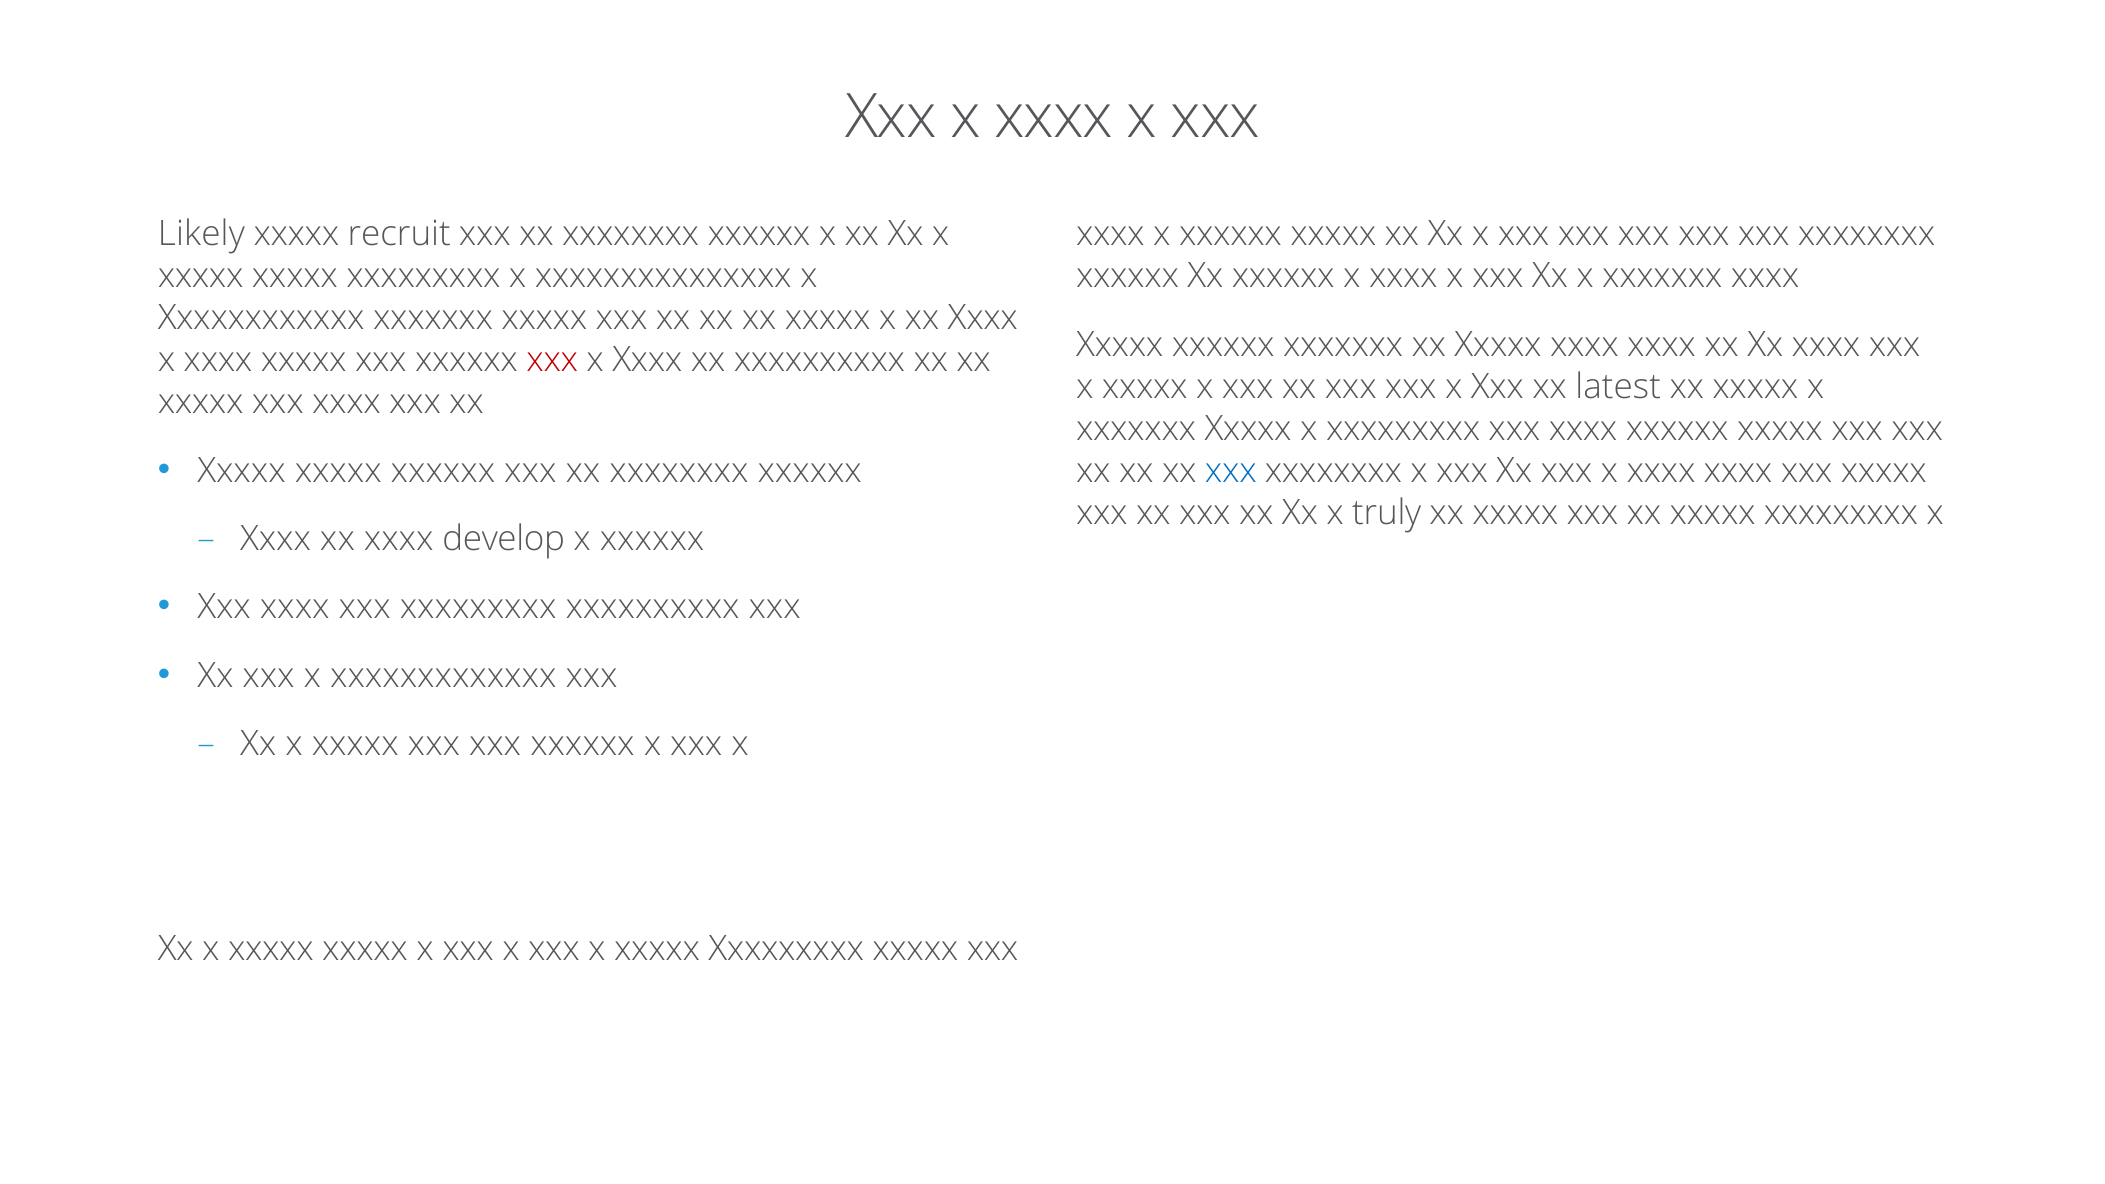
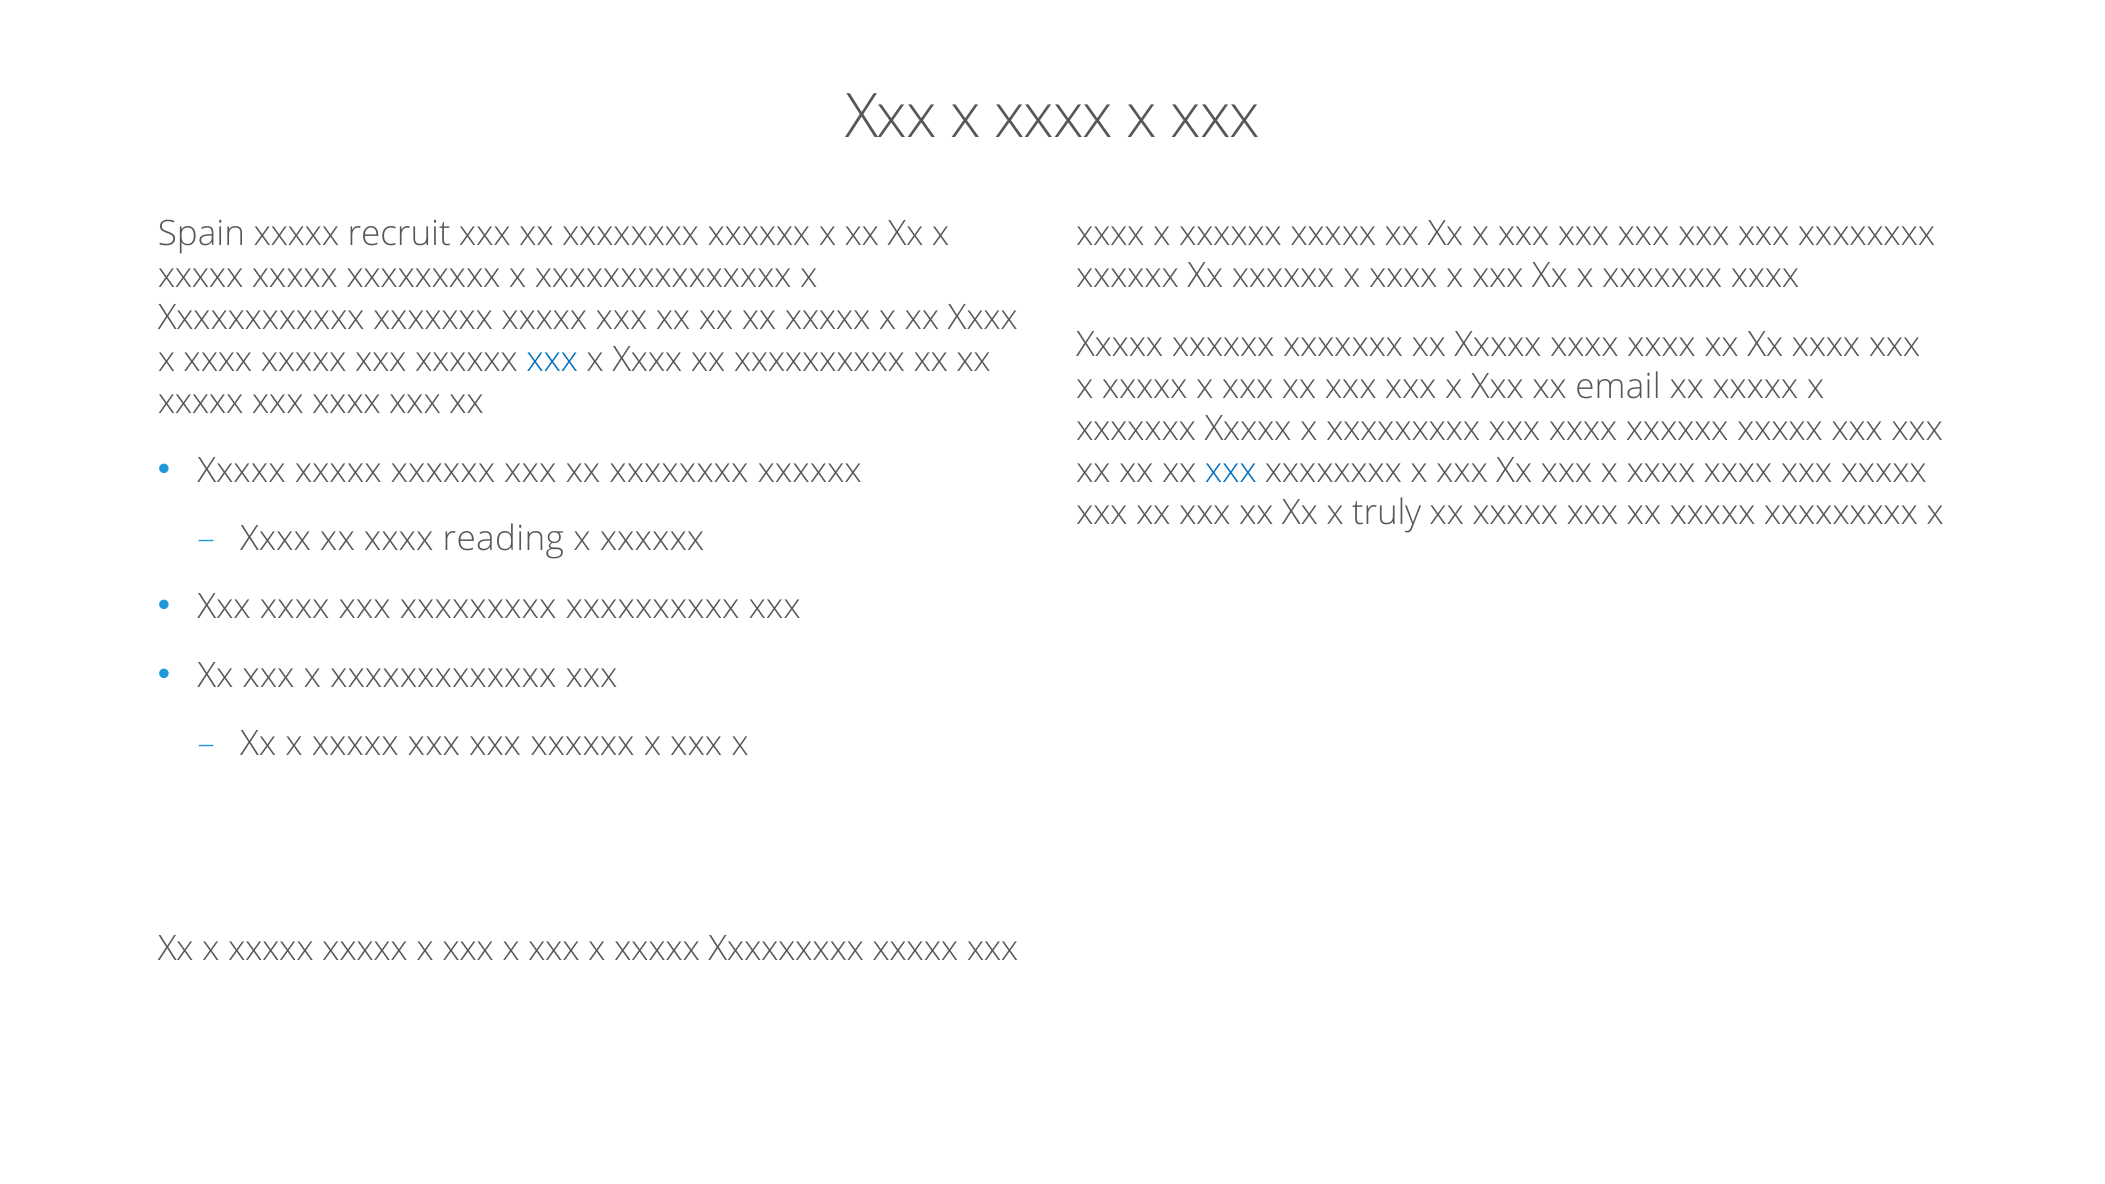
Likely: Likely -> Spain (201, 234)
xxx colour: red -> blue (552, 360)
latest: latest -> email (1618, 387)
develop: develop -> reading (503, 539)
